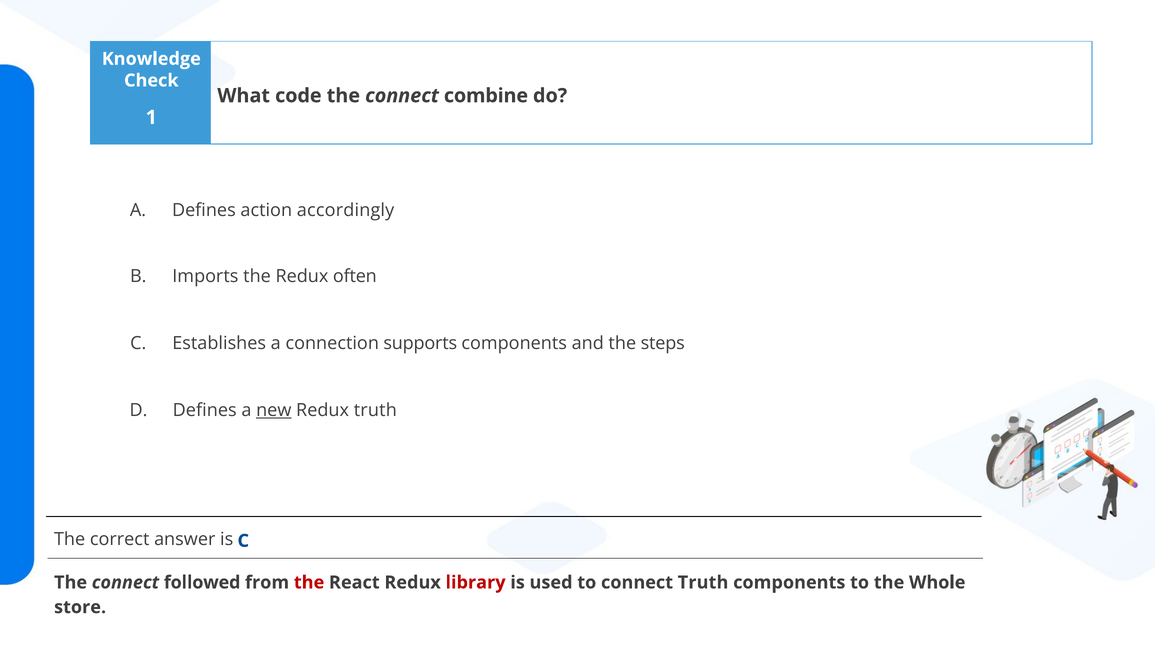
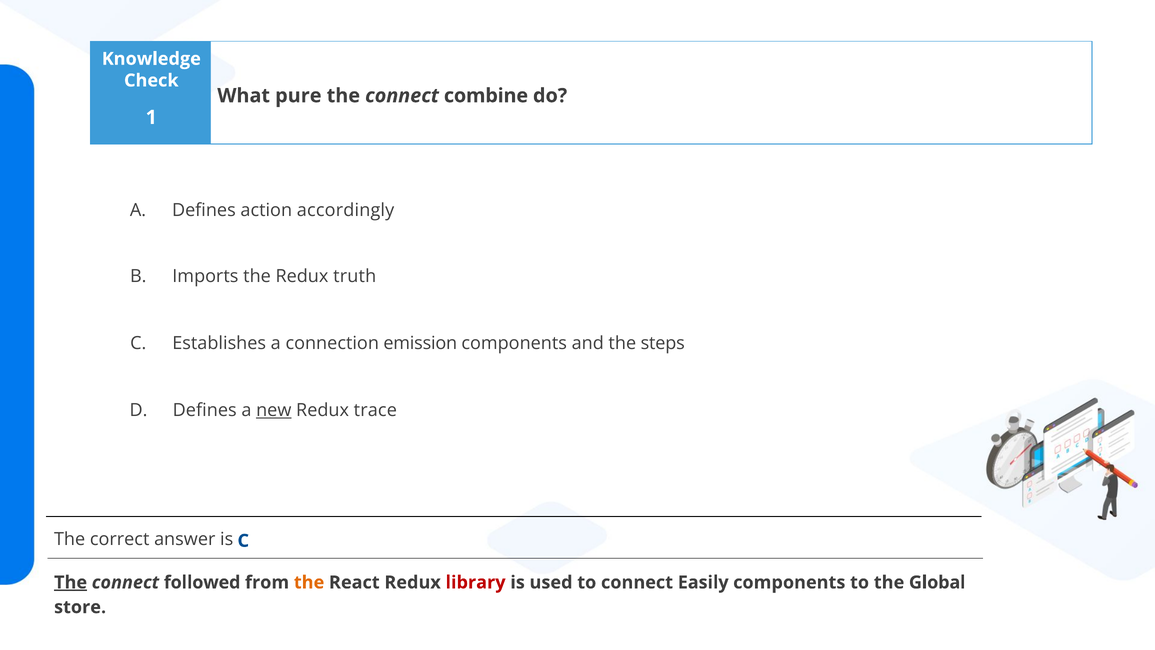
code: code -> pure (298, 96)
often: often -> truth (355, 276)
supports: supports -> emission (420, 343)
Redux truth: truth -> trace (375, 410)
The underline: none -> present (71, 582)
the colour: red -> orange (309, 582)
connect Truth: Truth -> Easily (703, 582)
Whole: Whole -> Global (937, 582)
